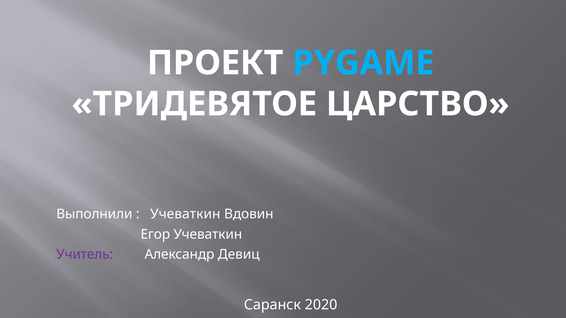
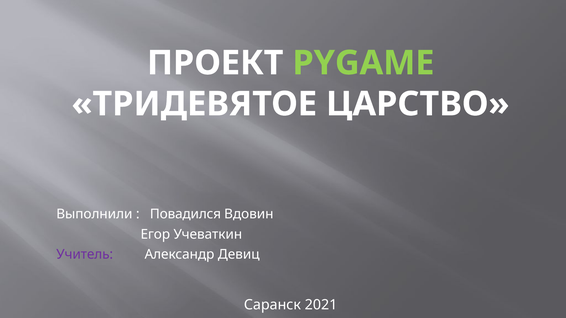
PYGAME colour: light blue -> light green (363, 63)
Учеваткин: Учеваткин -> Повадился (185, 214)
2020: 2020 -> 2021 (321, 305)
